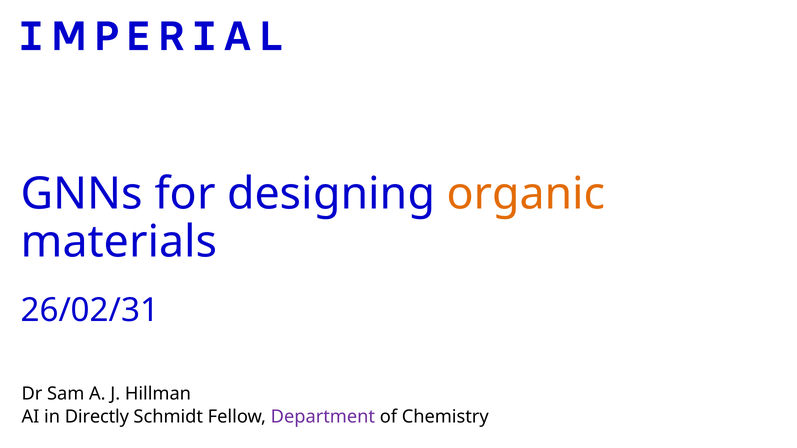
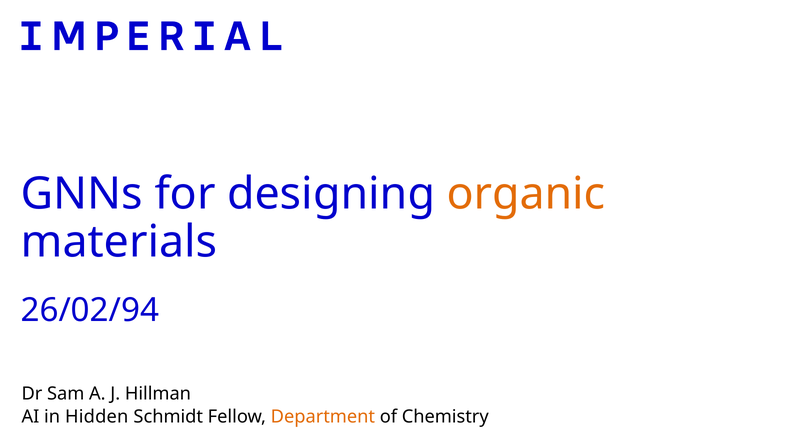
26/02/31: 26/02/31 -> 26/02/94 (90, 311)
Directly: Directly -> Hidden (97, 417)
Department colour: purple -> orange (323, 417)
